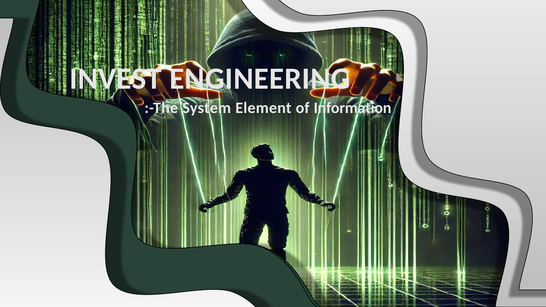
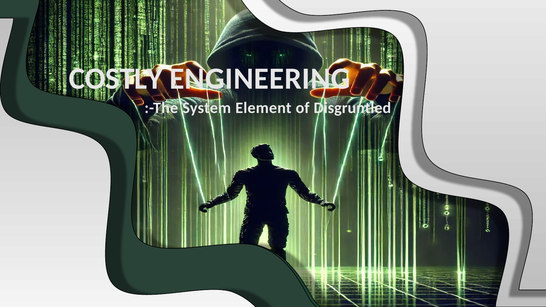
INVEST: INVEST -> COSTLY (116, 79)
Information: Information -> Disgruntled (352, 108)
